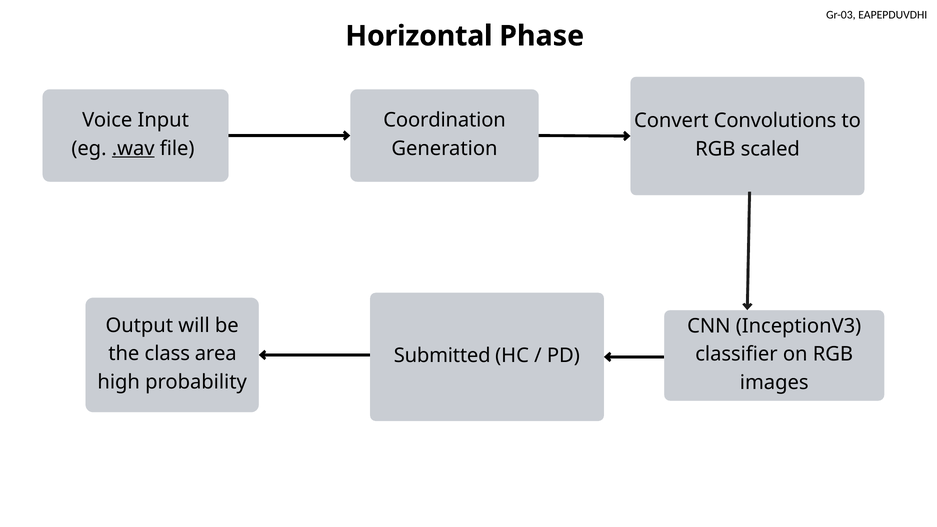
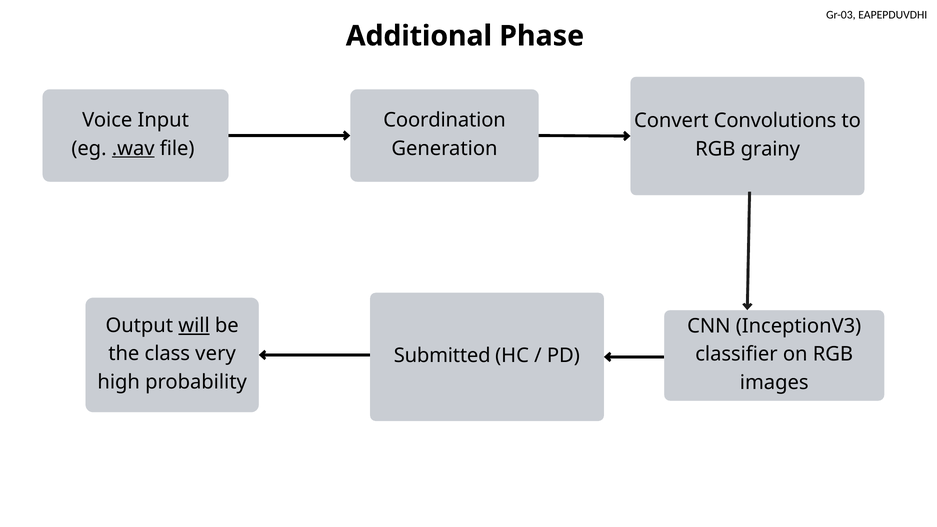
Horizontal: Horizontal -> Additional (419, 36)
scaled: scaled -> grainy (770, 149)
will underline: none -> present (194, 326)
area: area -> very (216, 354)
